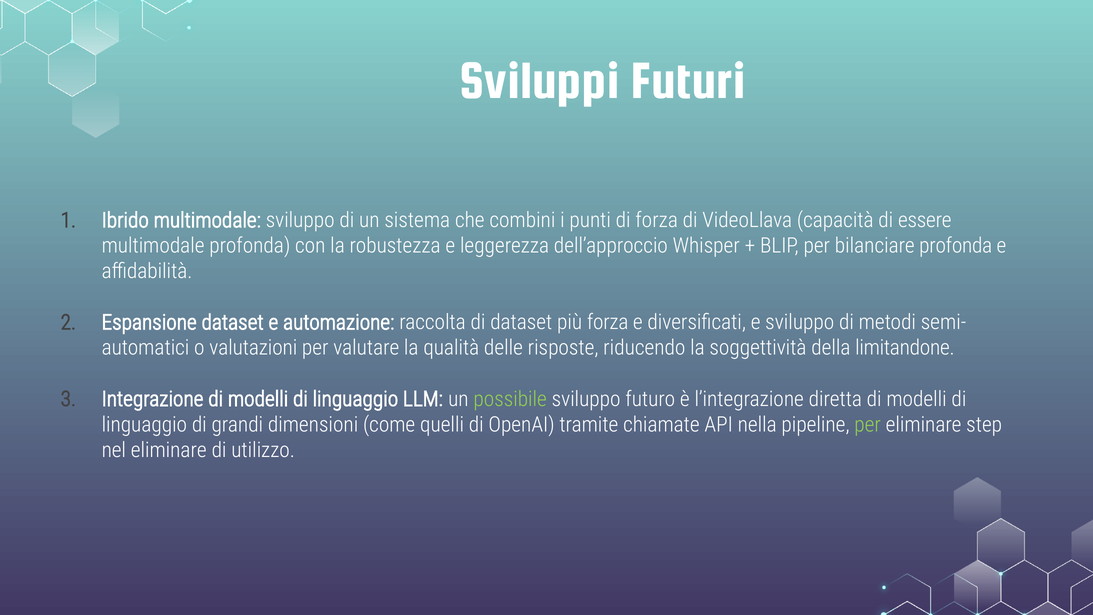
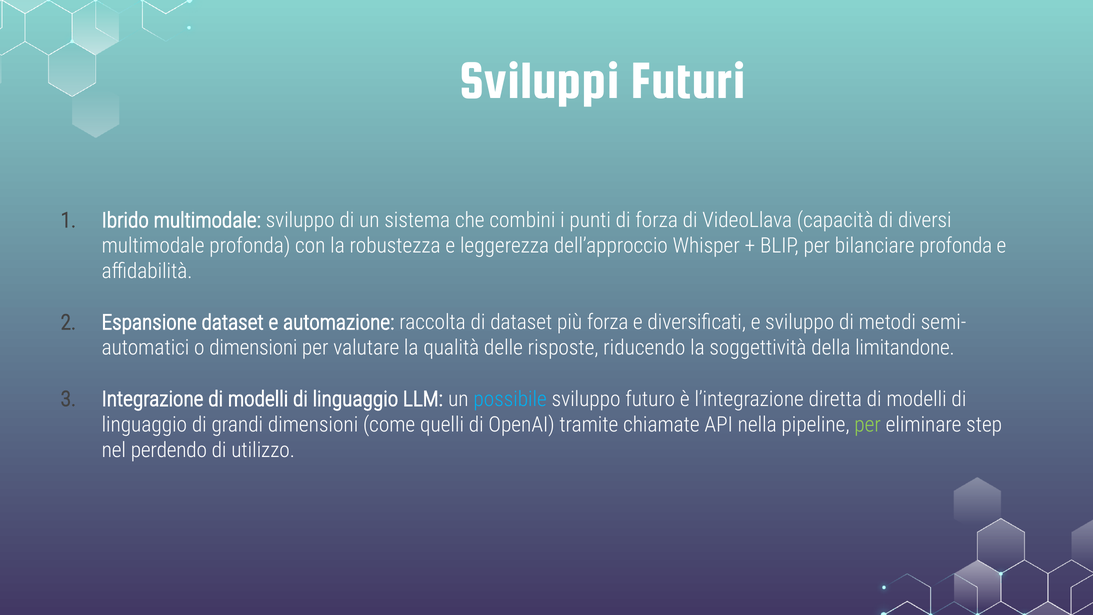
essere: essere -> diversi (925, 220)
o valutazioni: valutazioni -> dimensioni (253, 348)
possibile colour: light green -> light blue (510, 399)
nel eliminare: eliminare -> perdendo (169, 450)
